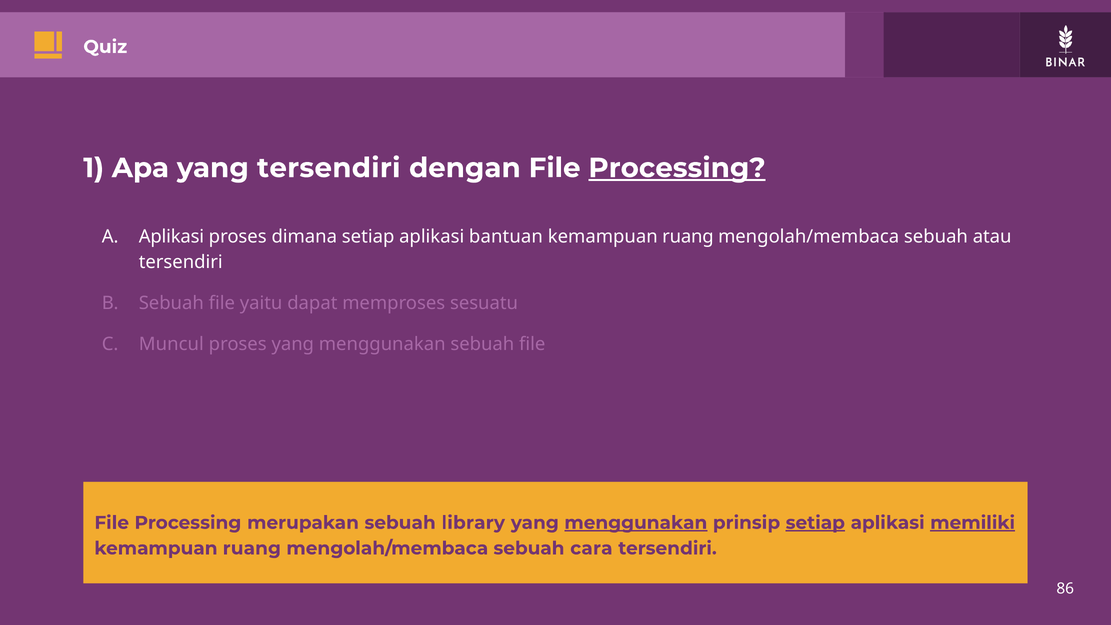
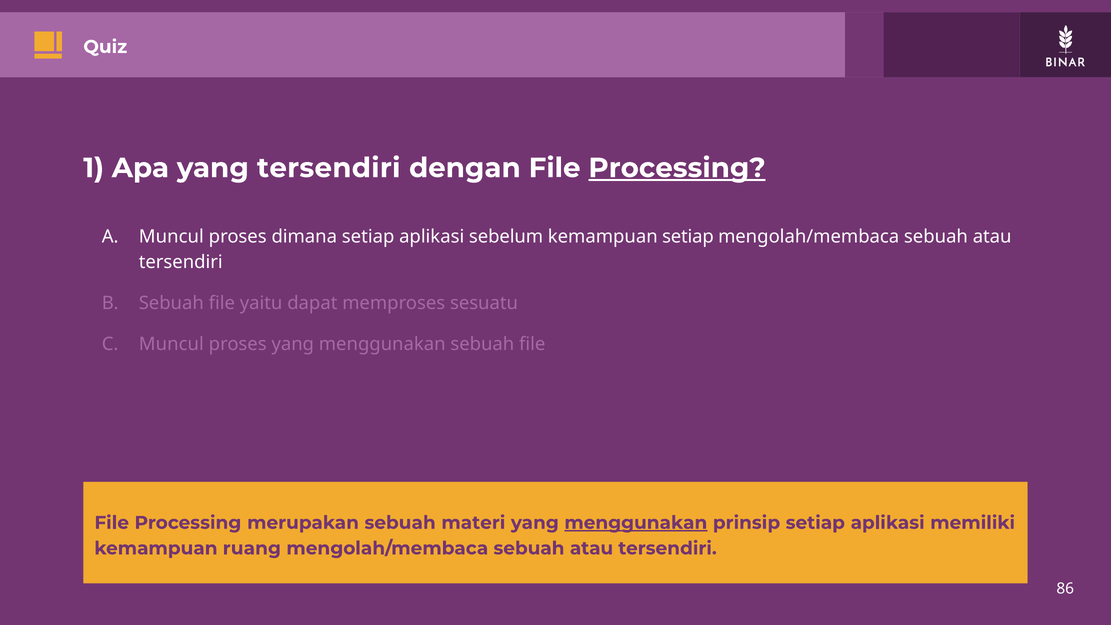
Aplikasi: Aplikasi -> Muncul (171, 237)
bantuan: bantuan -> sebelum (506, 237)
ruang: ruang -> setiap (688, 237)
library: library -> materi (473, 523)
setiap underline: present -> none (815, 523)
memiliki underline: present -> none (973, 523)
cara: cara -> atau (592, 548)
